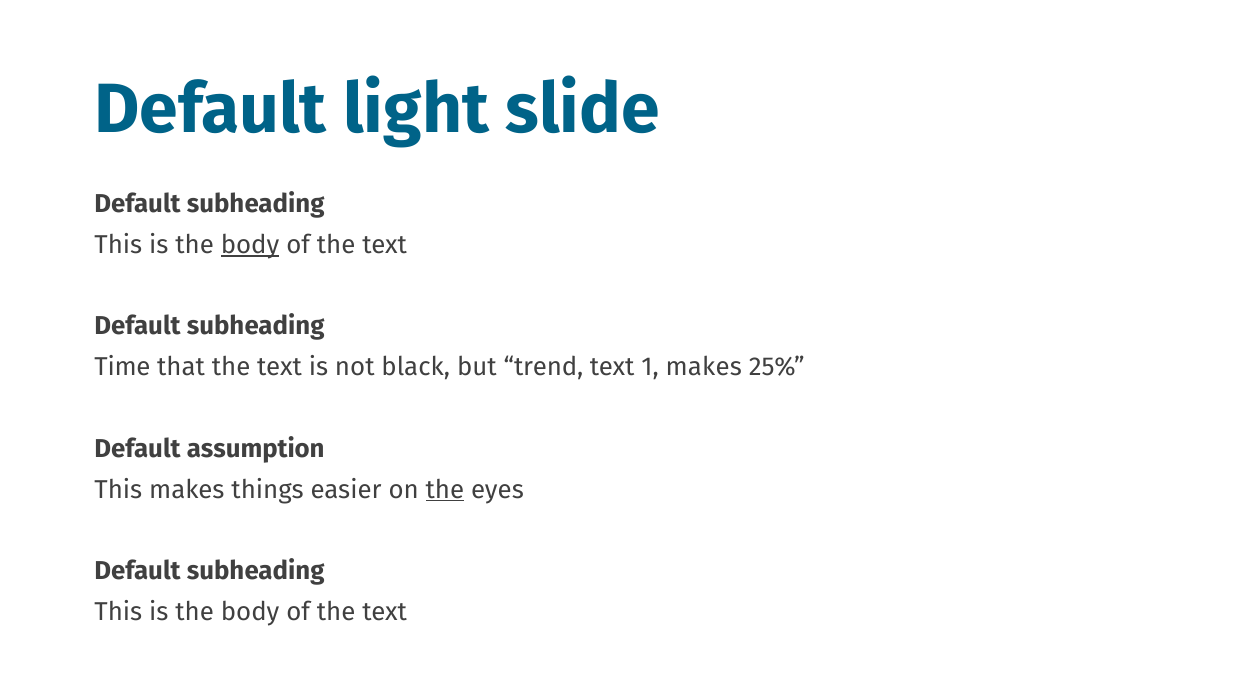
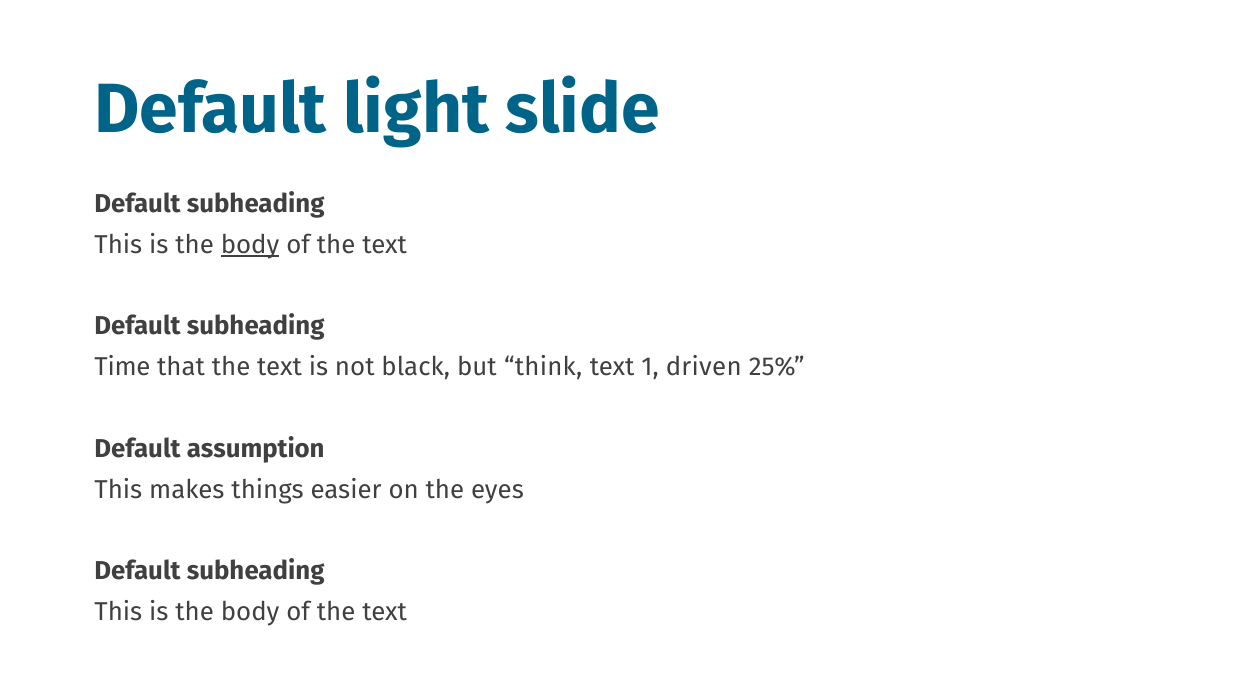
trend: trend -> think (543, 367)
1 makes: makes -> driven (704, 367)
the underline: present -> none (445, 489)
